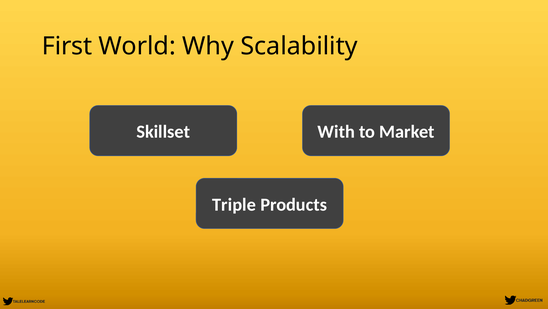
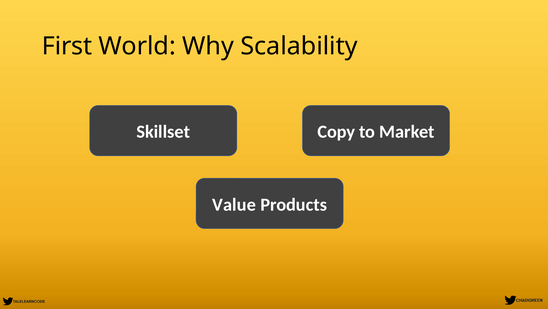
With: With -> Copy (336, 132)
Triple: Triple -> Value (234, 204)
